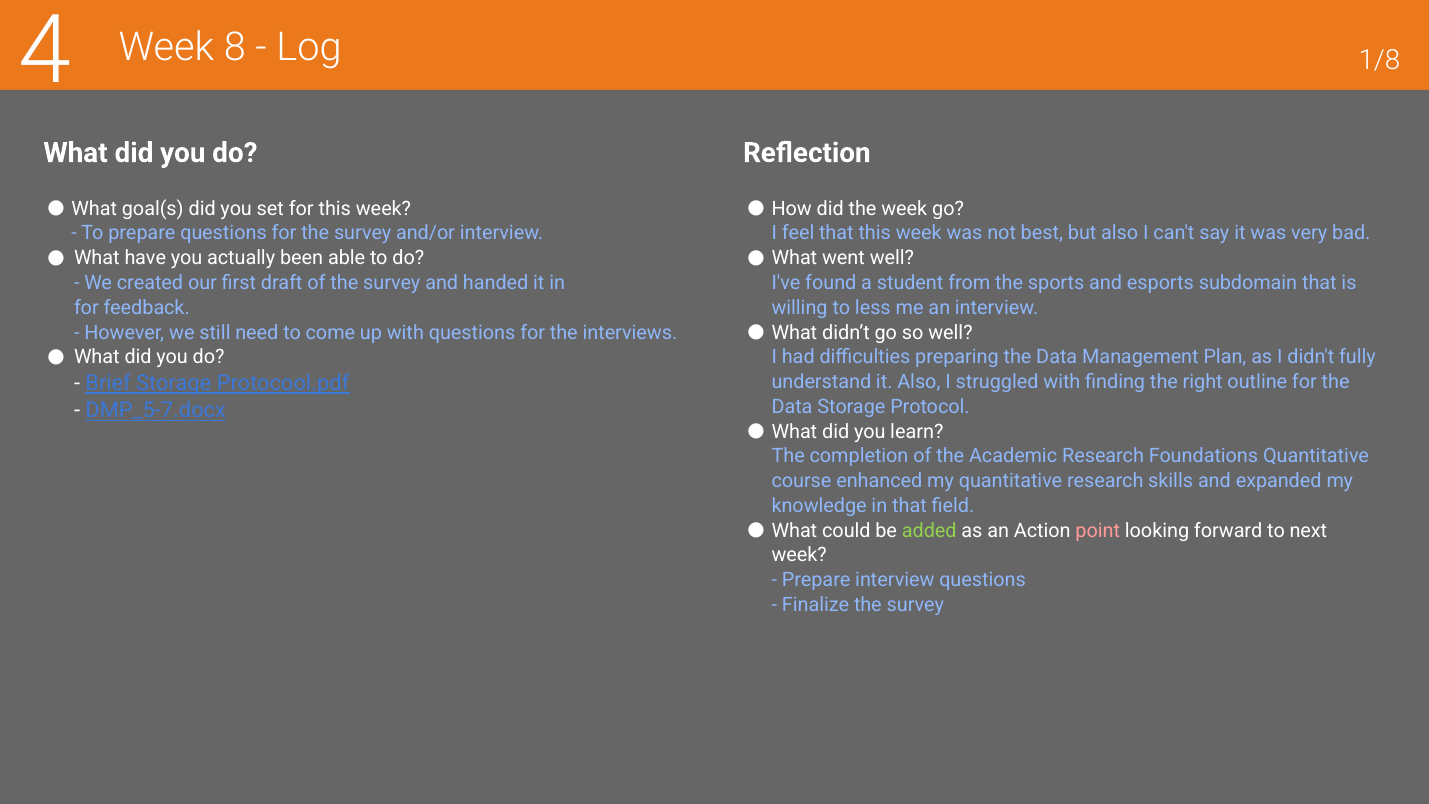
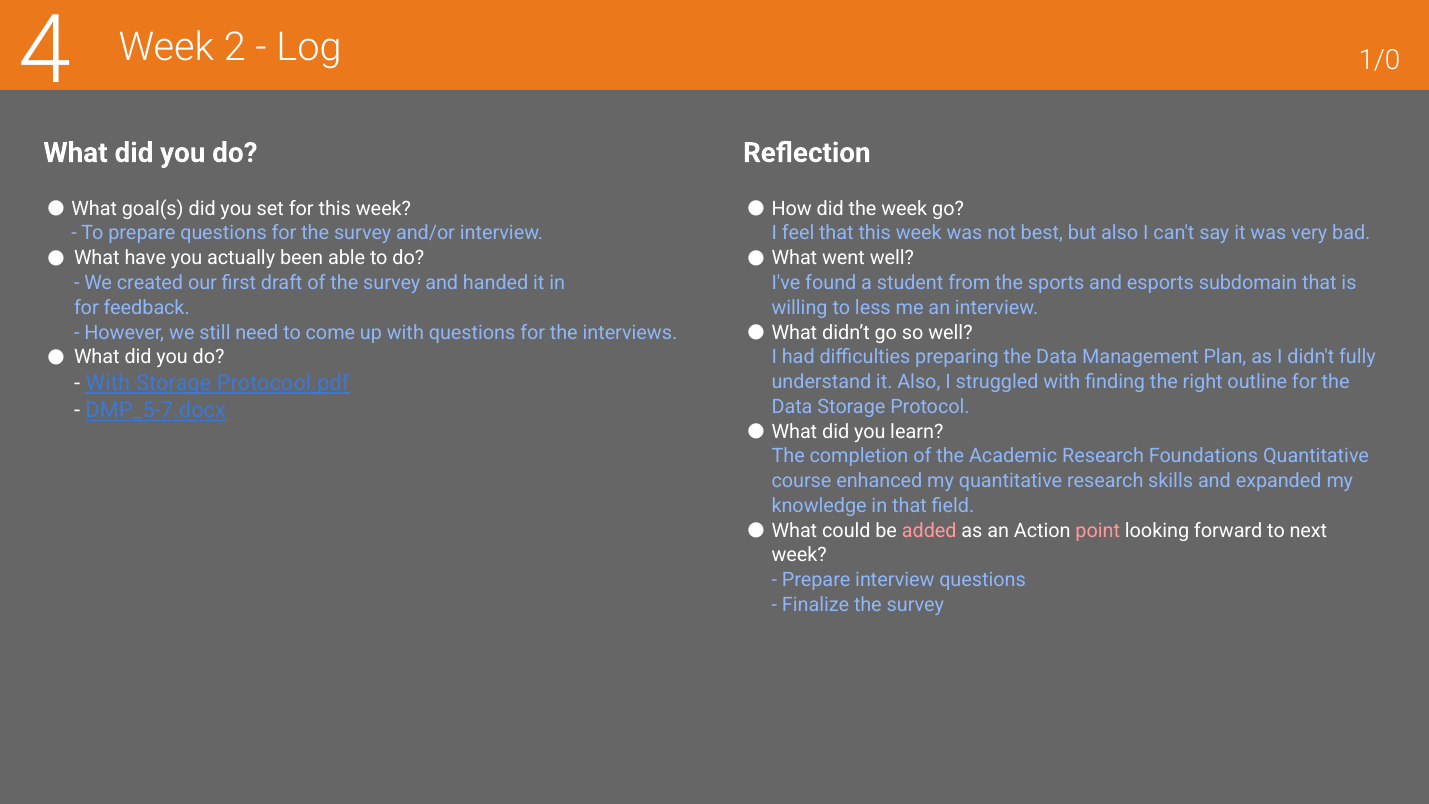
8: 8 -> 2 (235, 47)
1/8: 1/8 -> 1/0 (1379, 61)
Brief: Brief -> With (108, 383)
added colour: light green -> pink (929, 530)
